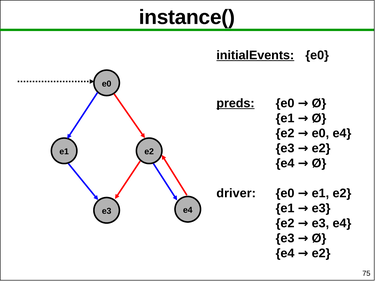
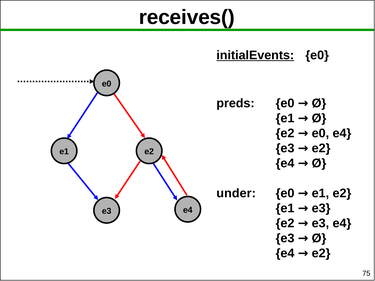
instance(: instance( -> receives( (187, 17)
preds underline: present -> none (235, 103)
driver: driver -> under (236, 193)
